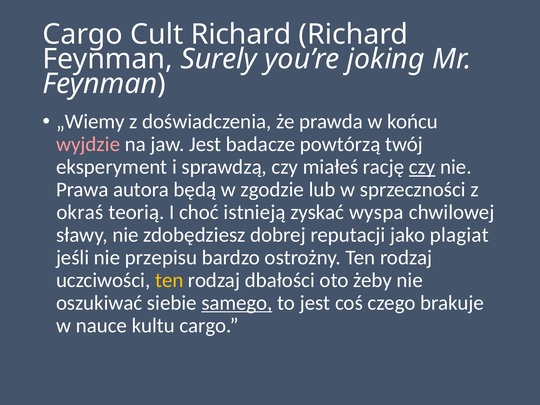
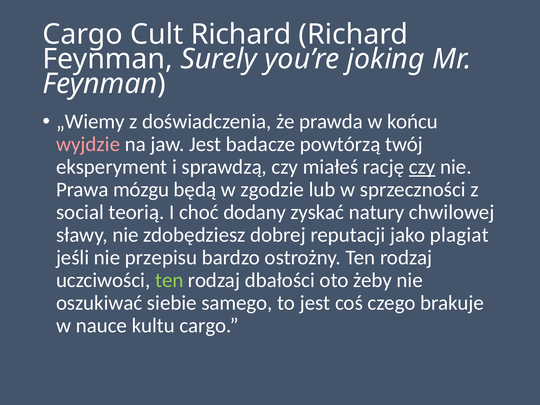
autora: autora -> mózgu (141, 190)
okraś: okraś -> social (80, 212)
istnieją: istnieją -> dodany (255, 212)
wyspa: wyspa -> natury (377, 212)
ten colour: yellow -> light green (169, 280)
samego underline: present -> none (237, 303)
